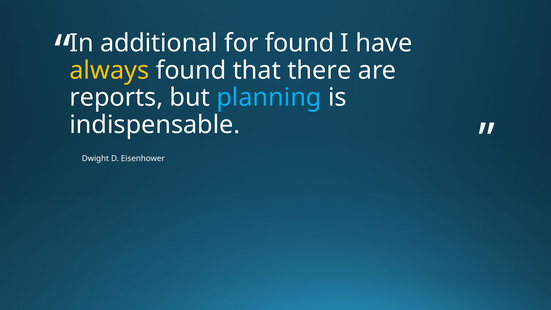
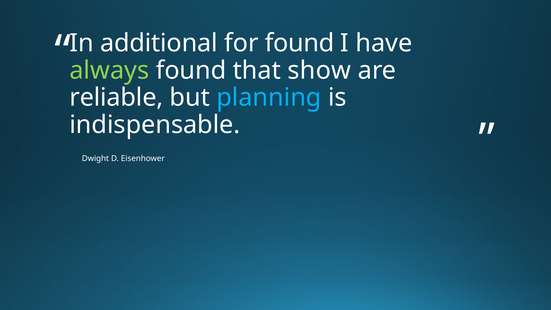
always colour: yellow -> light green (109, 70)
there: there -> show (319, 70)
reports: reports -> reliable (116, 98)
